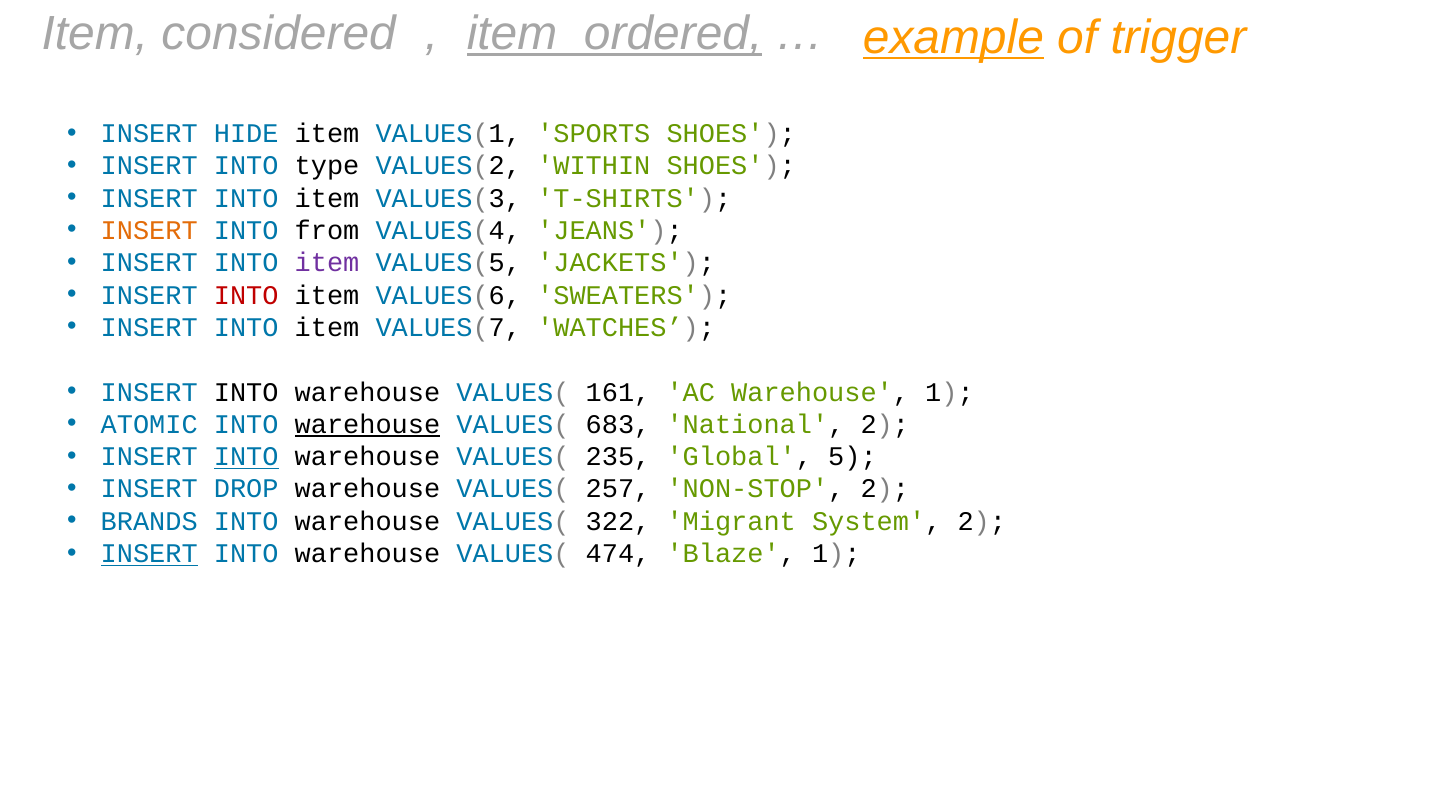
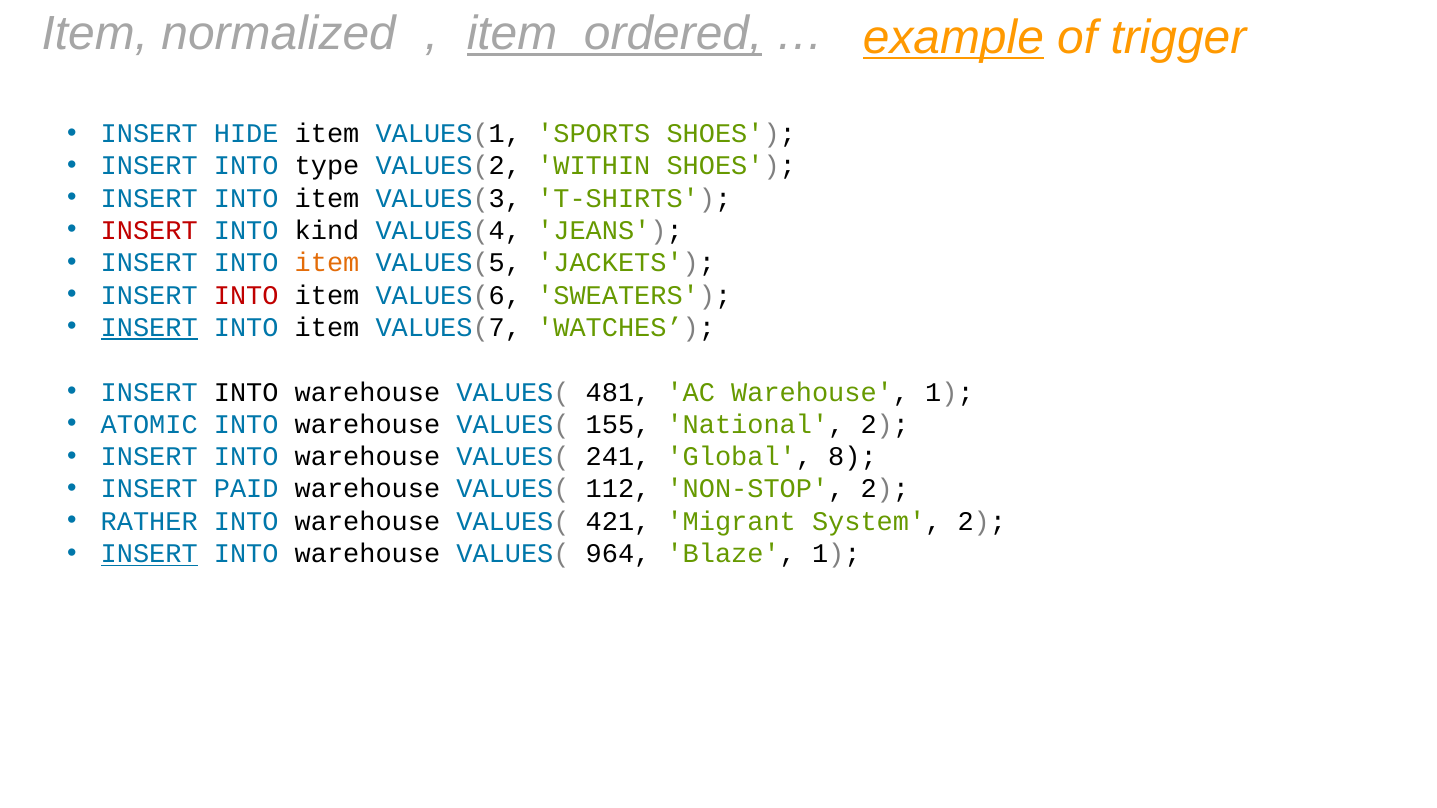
considered: considered -> normalized (279, 34)
INSERT colour: orange -> red (149, 231)
from: from -> kind (327, 231)
item colour: purple -> orange (327, 263)
INSERT underline: none -> present (149, 328)
161: 161 -> 481 (618, 392)
warehouse underline: present -> none (367, 425)
683: 683 -> 155 (618, 425)
INTO underline: present -> none (246, 457)
235: 235 -> 241 (618, 457)
5: 5 -> 8 (852, 457)
DROP: DROP -> PAID (246, 489)
257: 257 -> 112 (618, 489)
BRANDS: BRANDS -> RATHER (149, 522)
322: 322 -> 421 (618, 522)
474: 474 -> 964 (618, 554)
